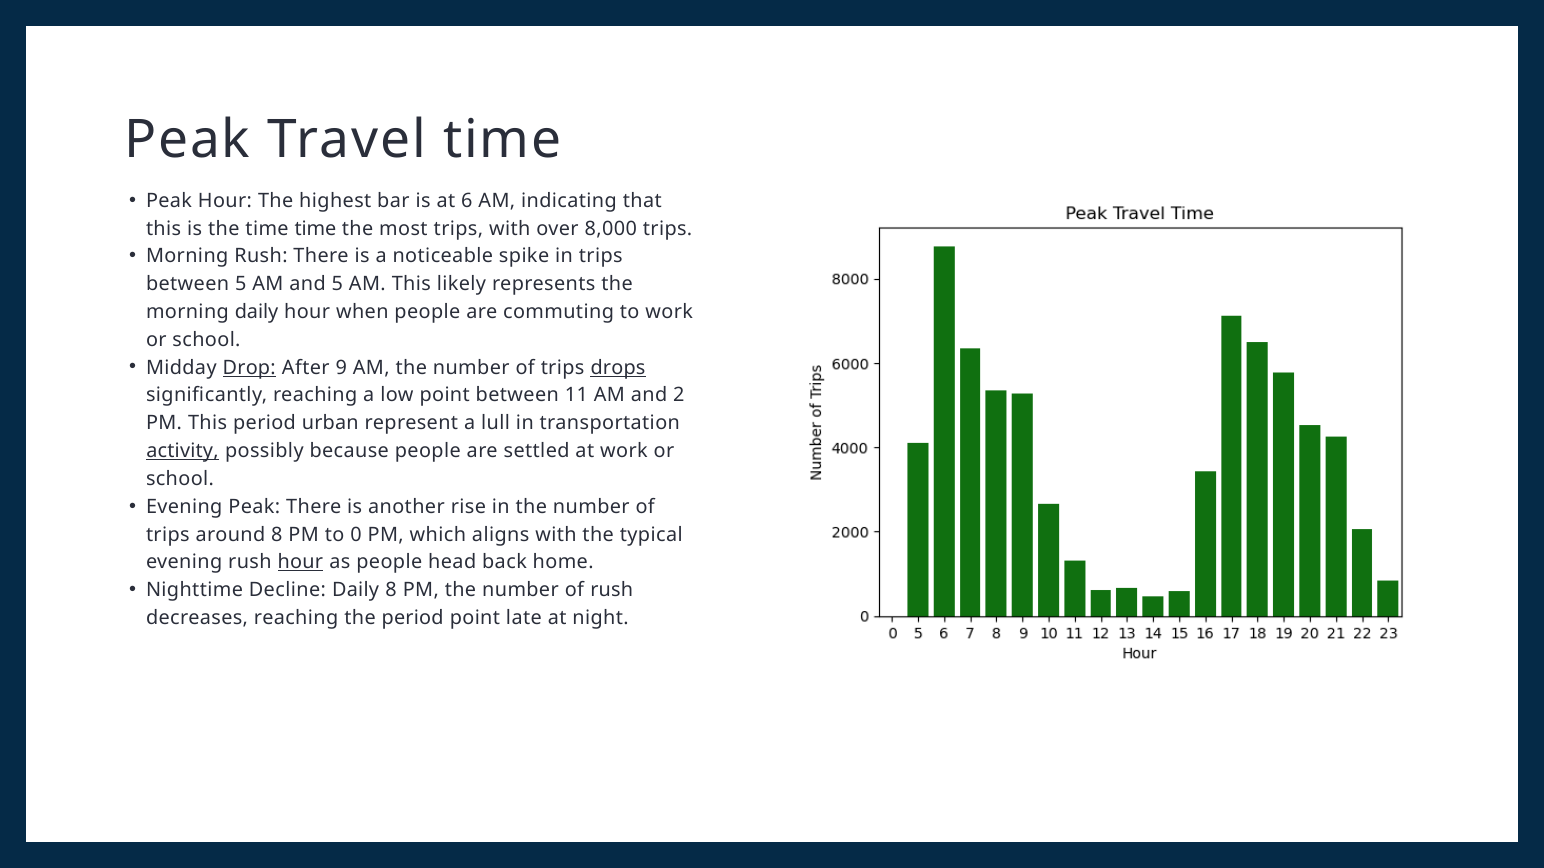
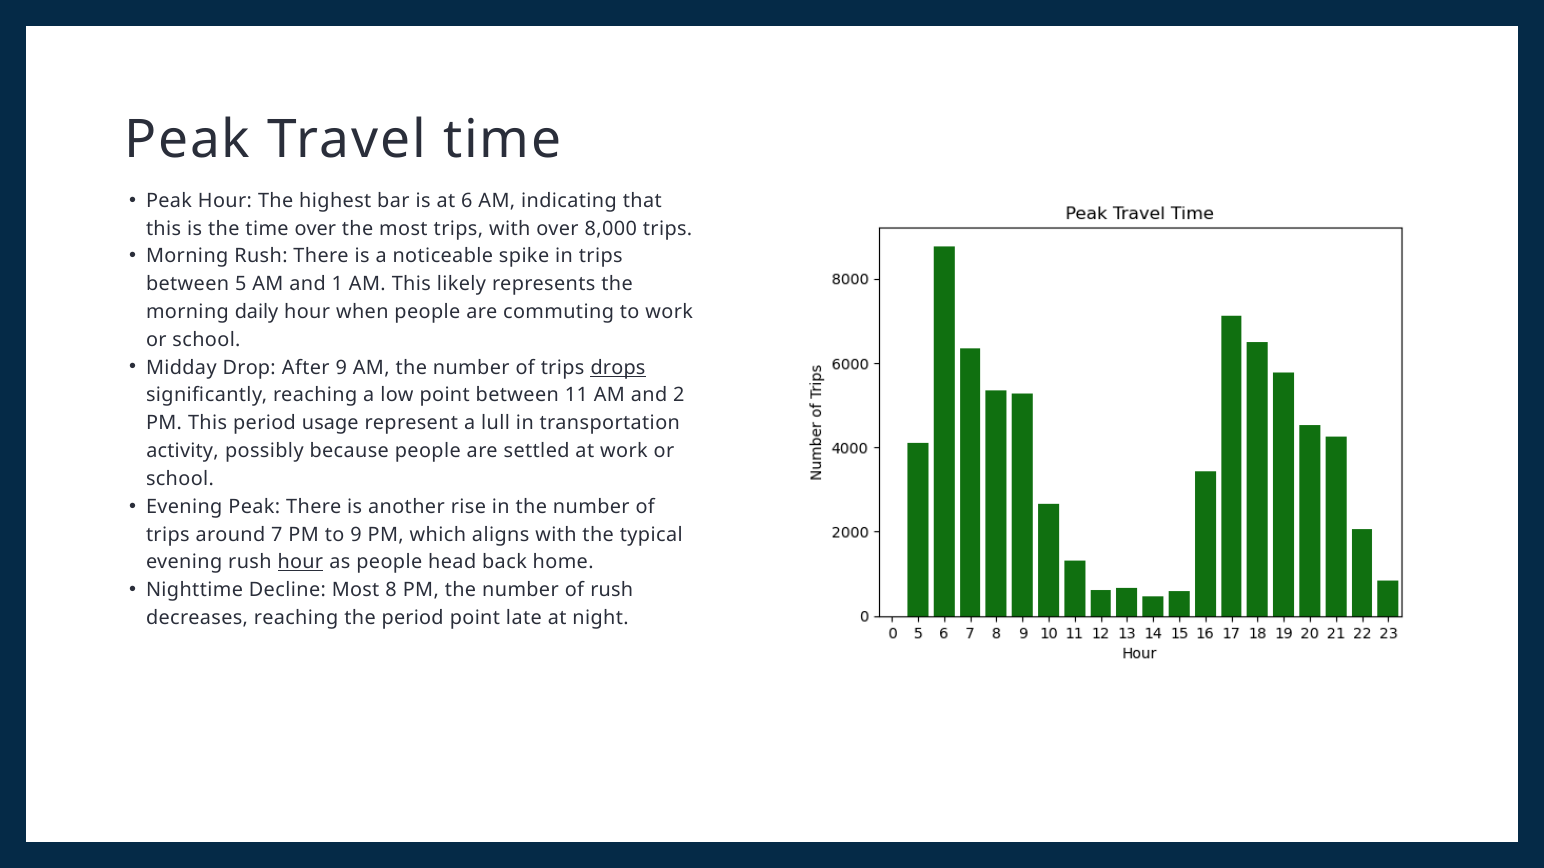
time time: time -> over (315, 229)
and 5: 5 -> 1 (337, 284)
Drop underline: present -> none (249, 368)
urban: urban -> usage (330, 423)
activity underline: present -> none (182, 451)
around 8: 8 -> 7 (277, 535)
to 0: 0 -> 9 (356, 535)
Decline Daily: Daily -> Most (356, 591)
